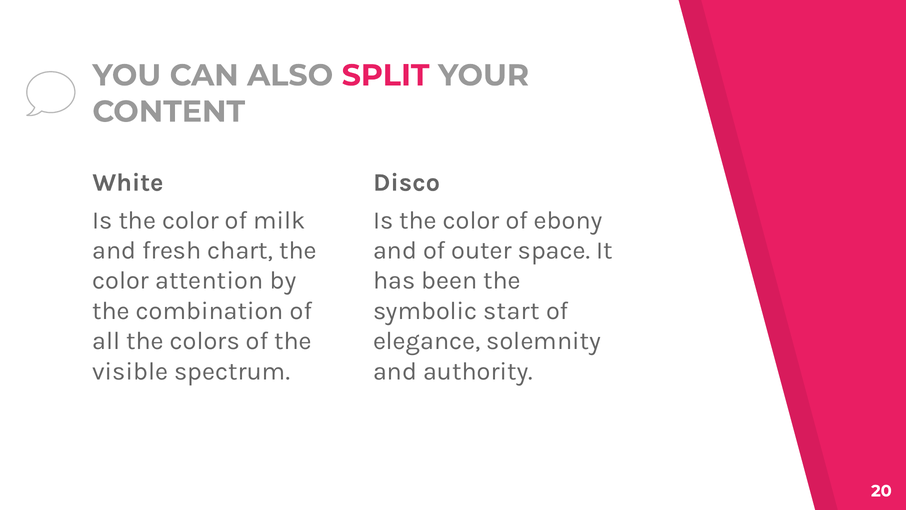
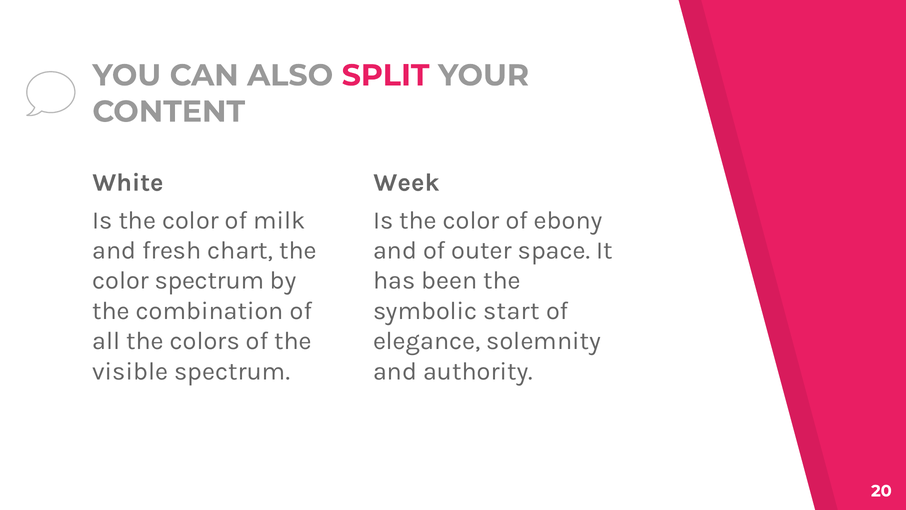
Disco: Disco -> Week (406, 182)
color attention: attention -> spectrum (209, 280)
